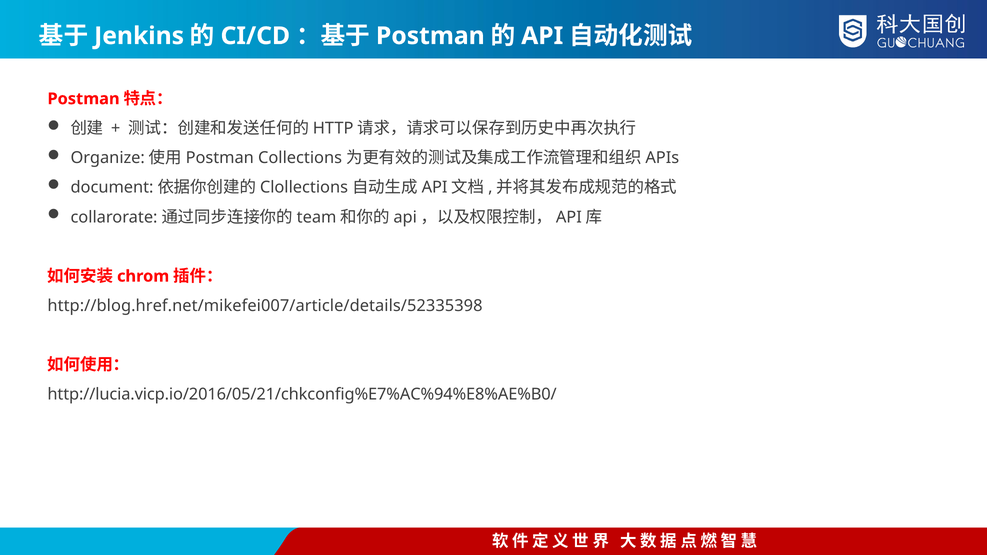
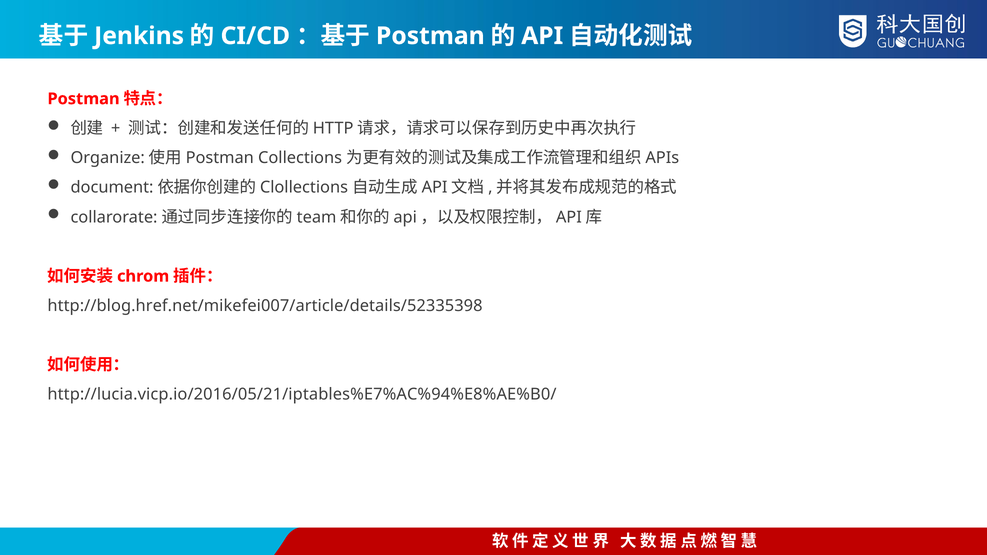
http://lucia.vicp.io/2016/05/21/chkconfig%E7%AC%94%E8%AE%B0/: http://lucia.vicp.io/2016/05/21/chkconfig%E7%AC%94%E8%AE%B0/ -> http://lucia.vicp.io/2016/05/21/iptables%E7%AC%94%E8%AE%B0/ (302, 395)
